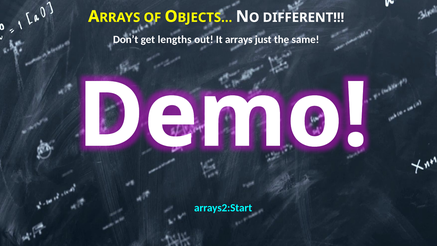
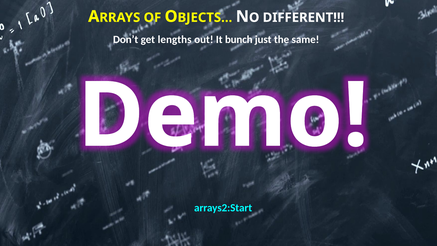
arrays: arrays -> bunch (239, 40)
